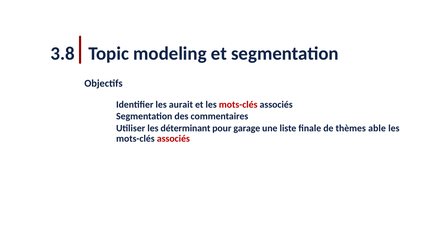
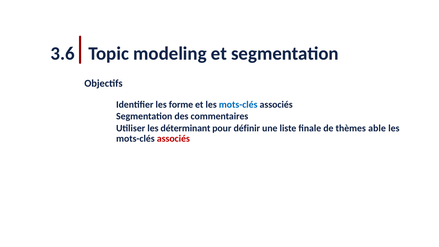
3.8: 3.8 -> 3.6 (63, 53)
aurait: aurait -> forme (181, 105)
mots-clés colour: red -> blue (238, 105)
garage: garage -> définir (247, 128)
